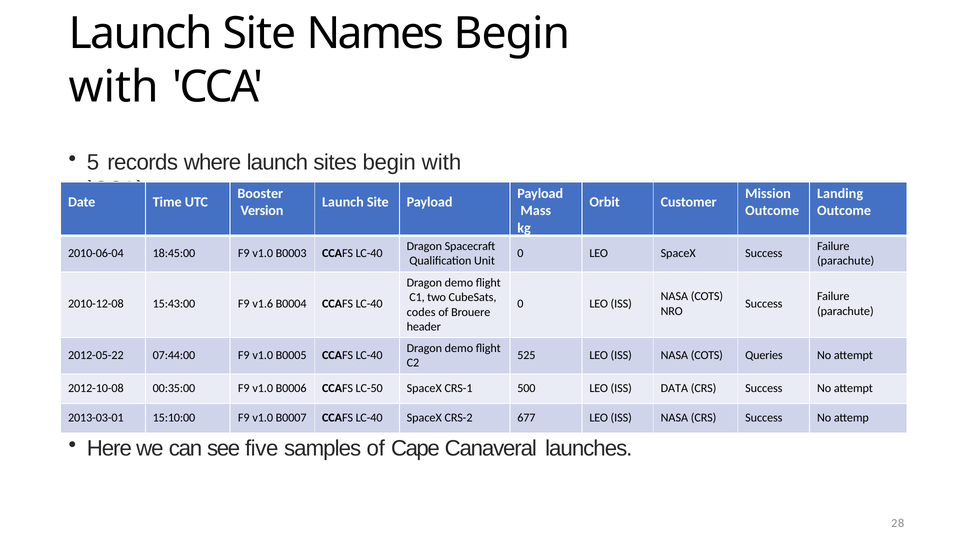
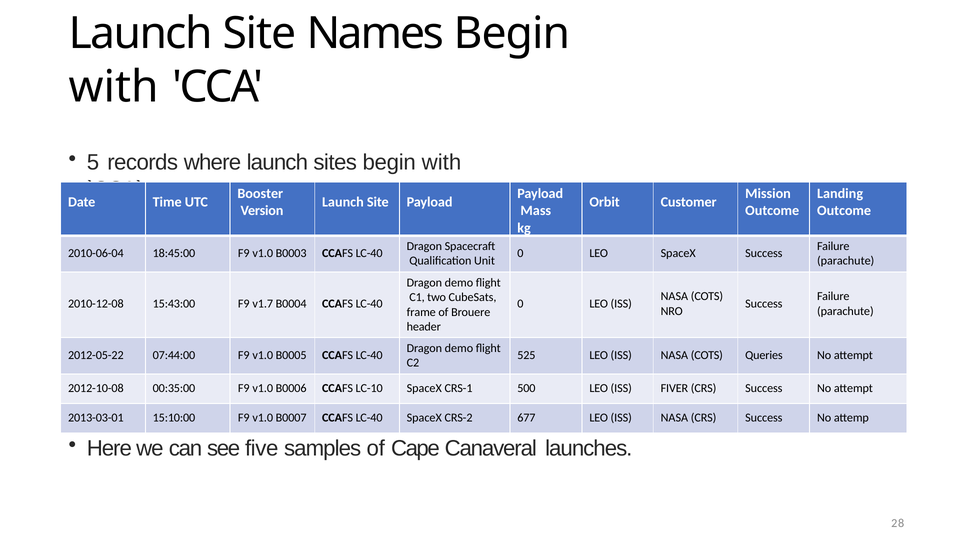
v1.6: v1.6 -> v1.7 (263, 304)
codes: codes -> frame (421, 312)
LC-50: LC-50 -> LC-10 (369, 389)
DATA: DATA -> FIVER (674, 389)
